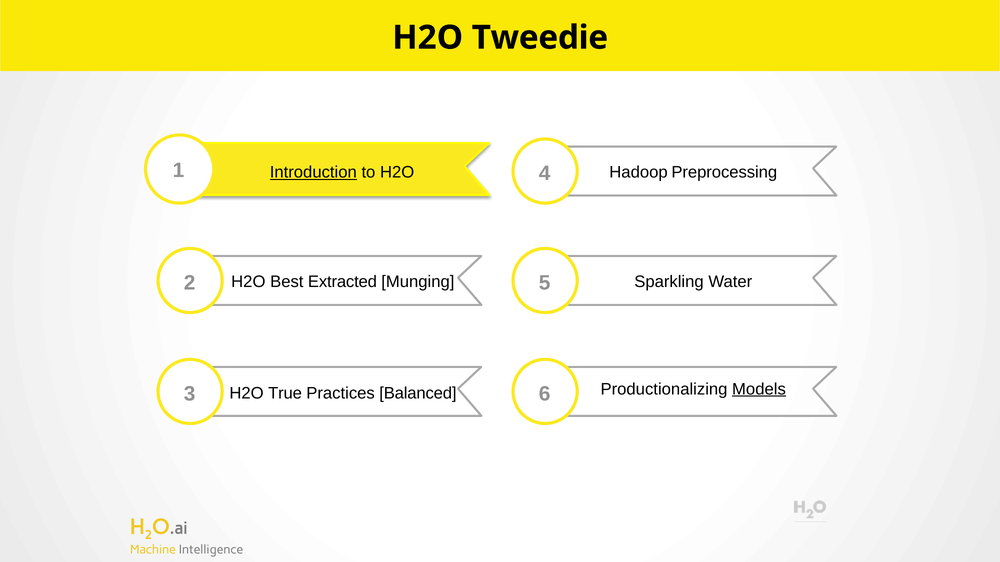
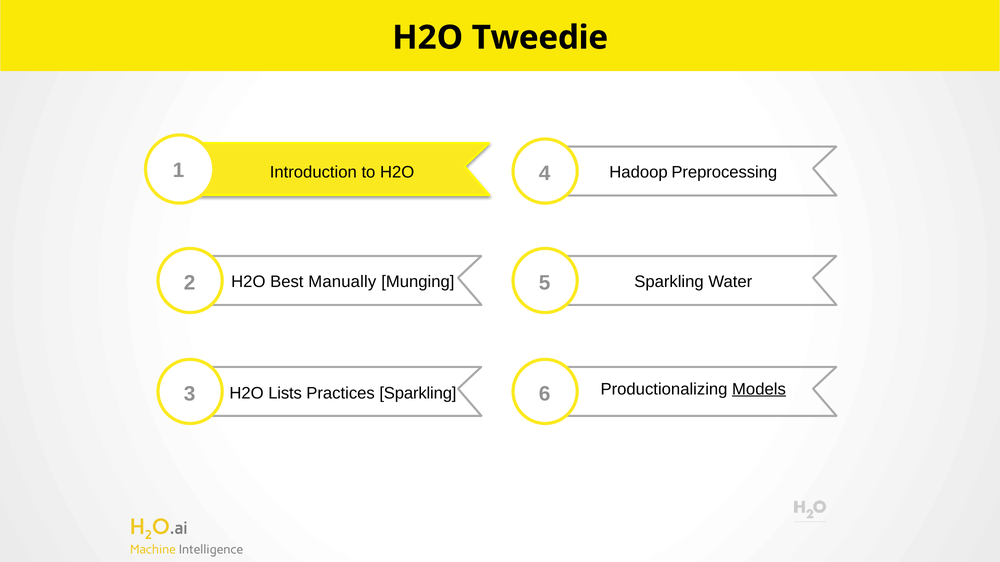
Introduction underline: present -> none (313, 172)
Extracted: Extracted -> Manually (342, 282)
True: True -> Lists (285, 394)
Practices Balanced: Balanced -> Sparkling (418, 394)
